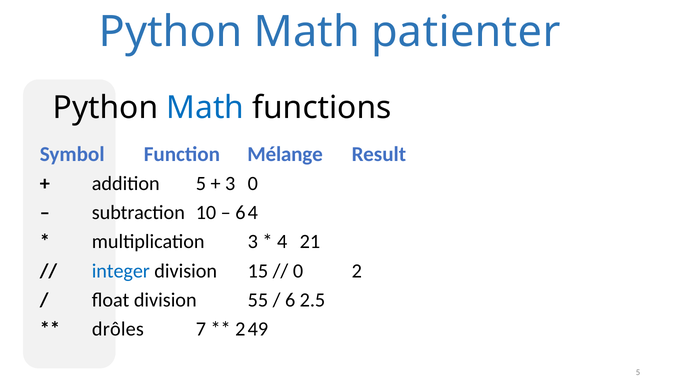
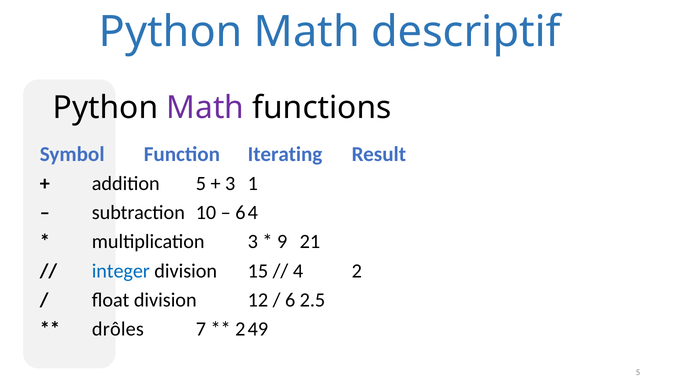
patienter: patienter -> descriptif (466, 32)
Math colour: blue -> purple (205, 107)
Mélange: Mélange -> Iterating (285, 154)
3 0: 0 -> 1 (253, 184)
4: 4 -> 9 (282, 242)
0: 0 -> 4 (298, 271)
55: 55 -> 12 (258, 300)
